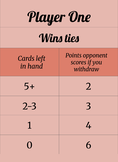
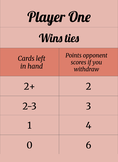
5+: 5+ -> 2+ (30, 86)
